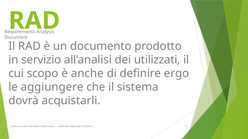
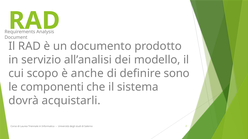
utilizzati: utilizzati -> modello (157, 60)
ergo: ergo -> sono (177, 74)
aggiungere: aggiungere -> componenti (52, 87)
